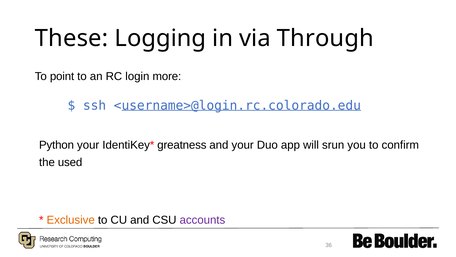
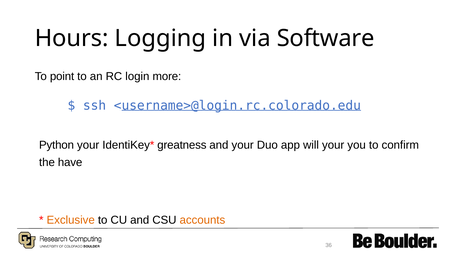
These: These -> Hours (72, 38)
Through: Through -> Software (326, 38)
will srun: srun -> your (333, 145)
used: used -> have (70, 162)
accounts colour: purple -> orange (202, 220)
